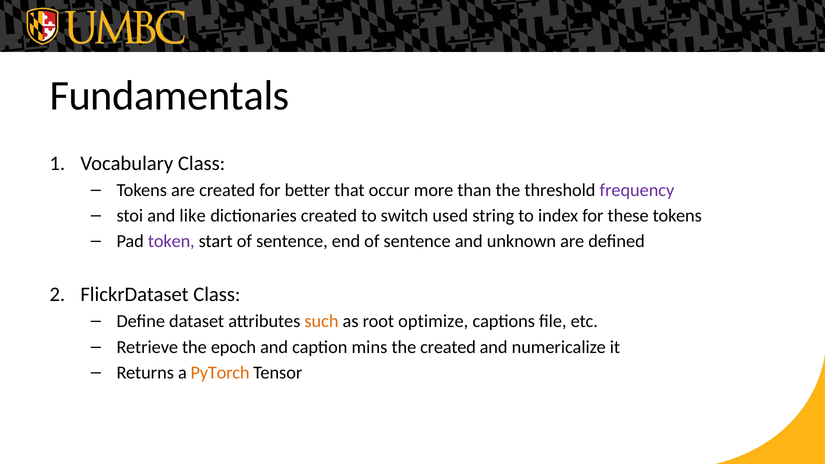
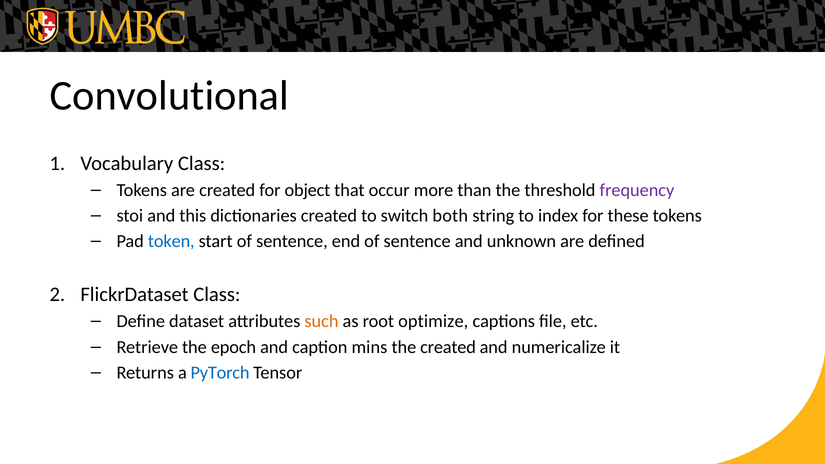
Fundamentals: Fundamentals -> Convolutional (169, 96)
better: better -> object (307, 190)
like: like -> this (193, 216)
used: used -> both (450, 216)
token colour: purple -> blue (171, 241)
PyTorch colour: orange -> blue (220, 373)
